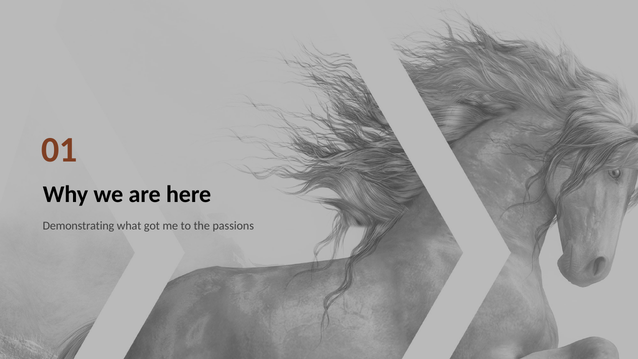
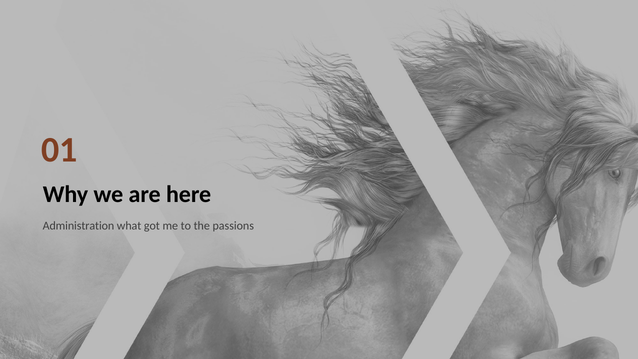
Demonstrating: Demonstrating -> Administration (78, 226)
